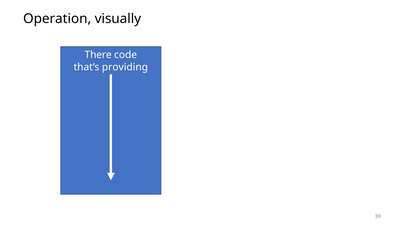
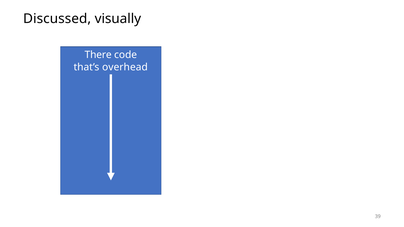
Operation: Operation -> Discussed (57, 19)
providing: providing -> overhead (125, 67)
